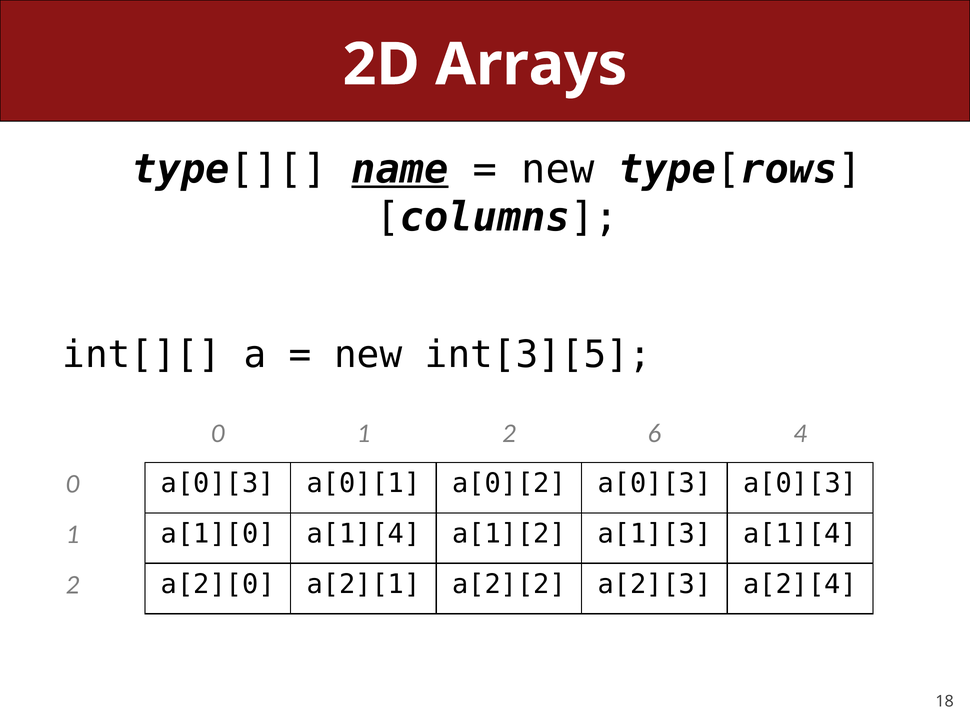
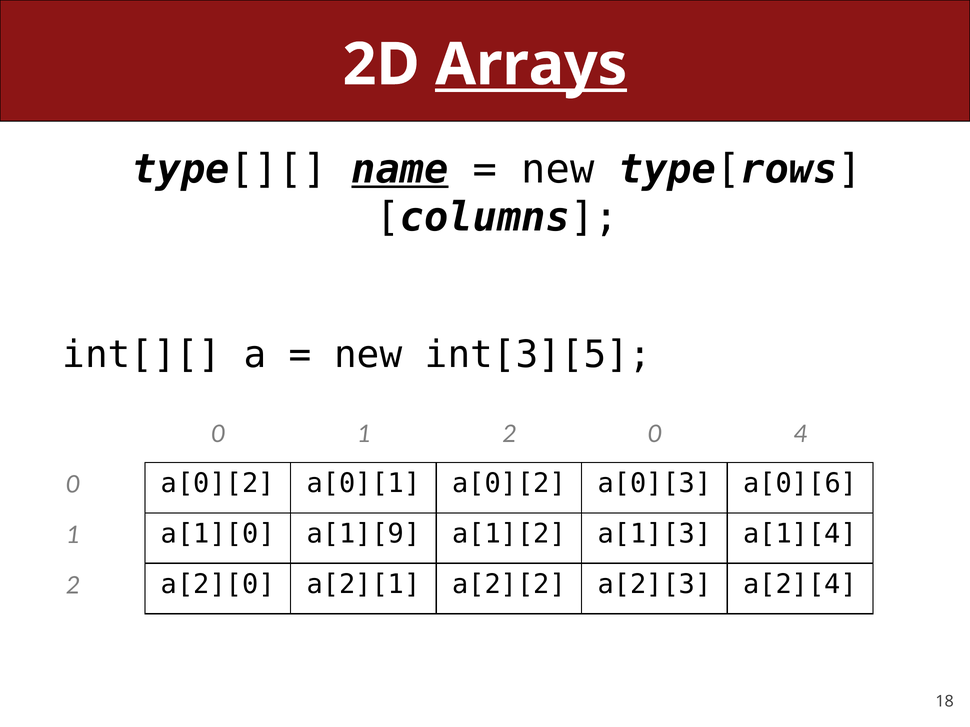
Arrays underline: none -> present (531, 65)
2 6: 6 -> 0 (654, 434)
0 a[0][3: a[0][3 -> a[0][2 (218, 484)
a[0][3 a[0][3: a[0][3 -> a[0][6 (800, 484)
a[1][0 a[1][4: a[1][4 -> a[1][9 (363, 534)
